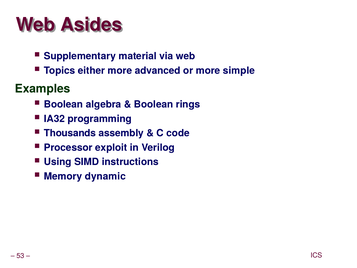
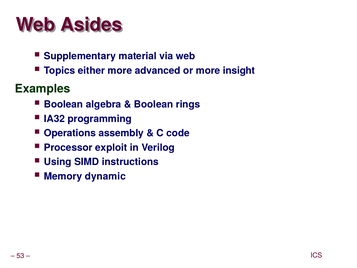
simple: simple -> insight (239, 70)
Thousands: Thousands -> Operations (70, 133)
